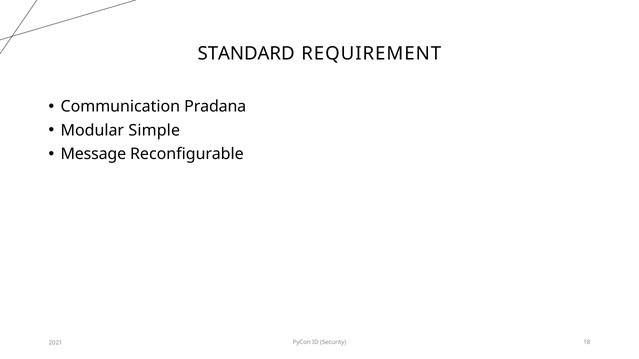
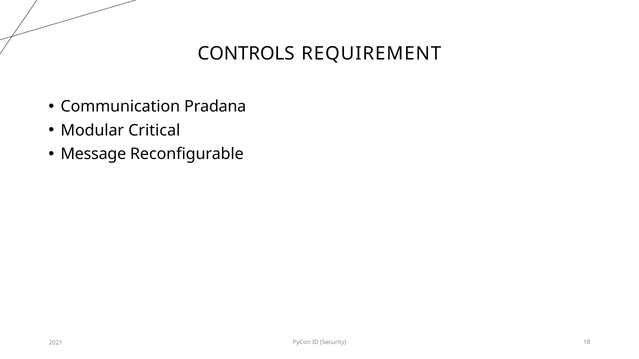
STANDARD: STANDARD -> CONTROLS (246, 54)
Simple: Simple -> Critical (154, 130)
